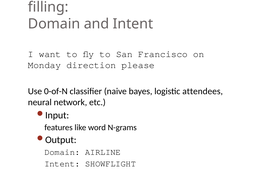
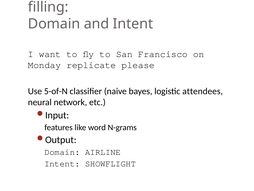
direction: direction -> replicate (91, 65)
0-of-N: 0-of-N -> 5-of-N (56, 91)
